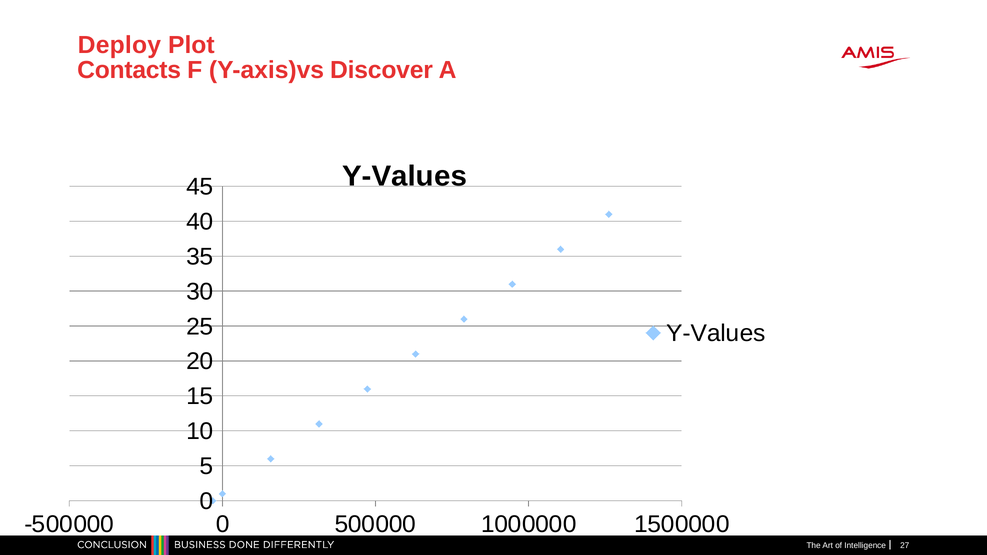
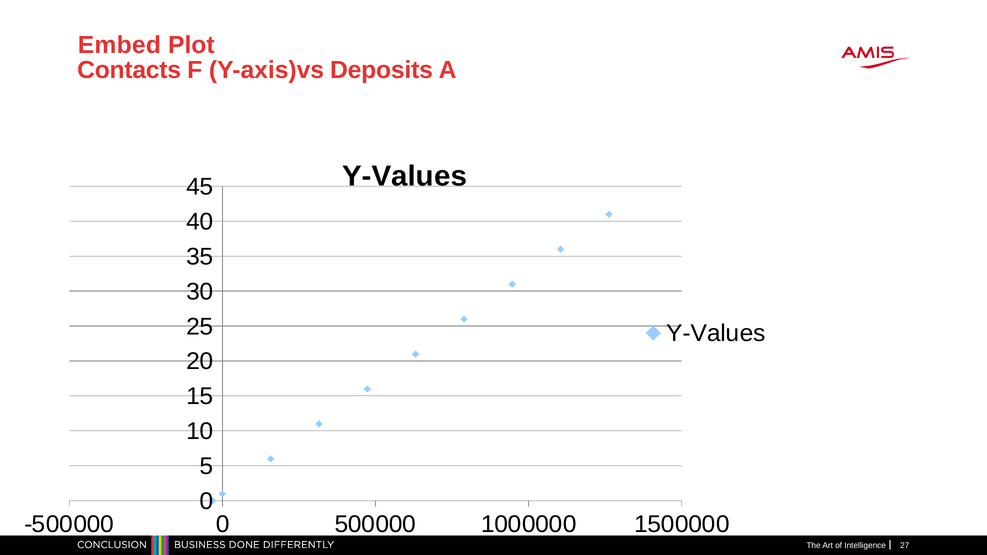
Deploy: Deploy -> Embed (119, 45)
Discover: Discover -> Deposits (381, 70)
